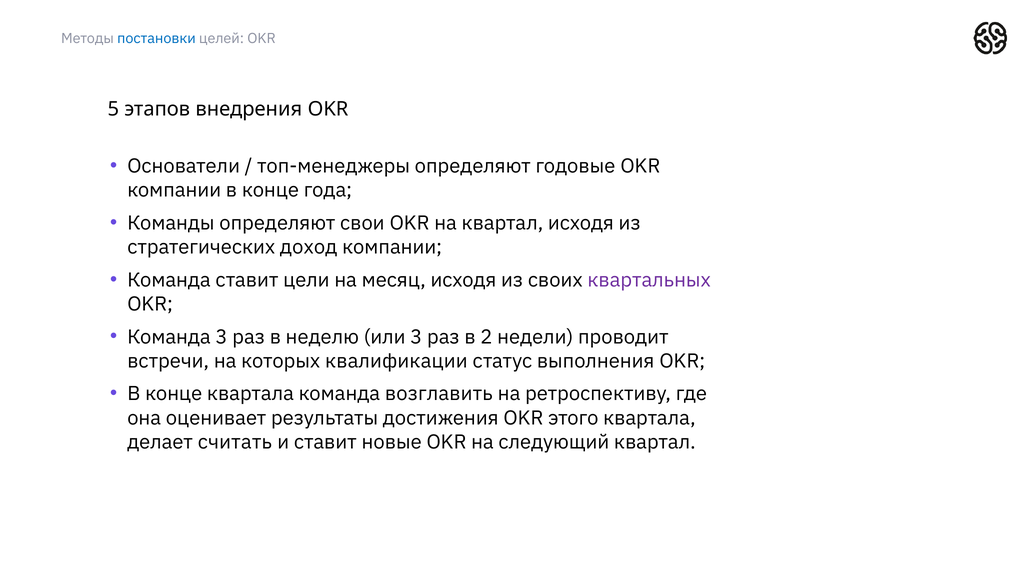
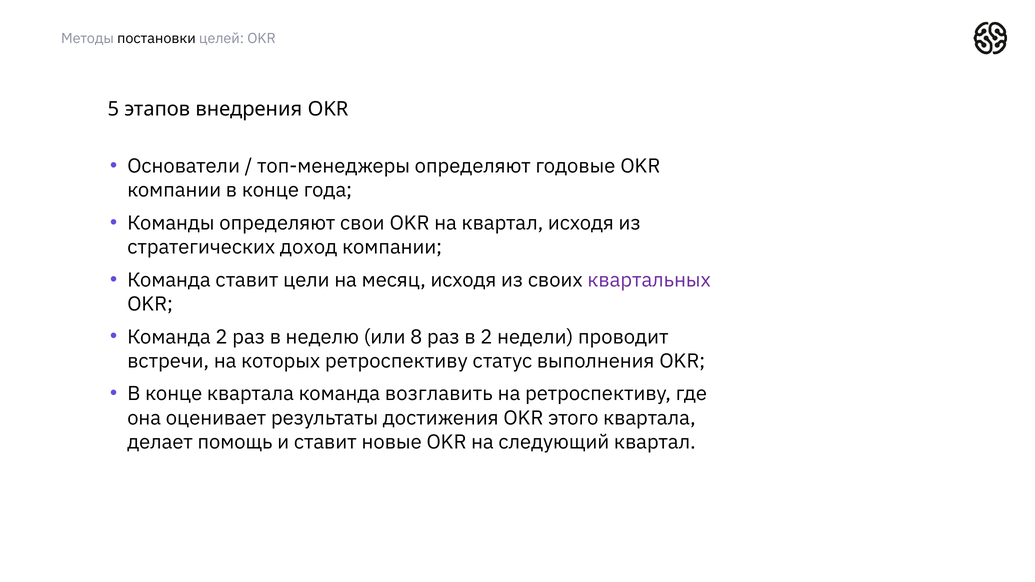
постановки colour: blue -> black (156, 39)
Команда 3: 3 -> 2 (222, 337)
или 3: 3 -> 8 (416, 337)
которых квалификации: квалификации -> ретроспективу (396, 361)
считать: считать -> помощь (235, 442)
